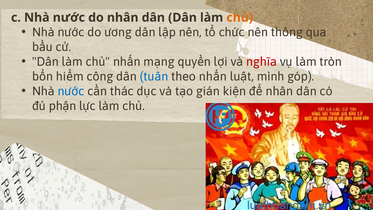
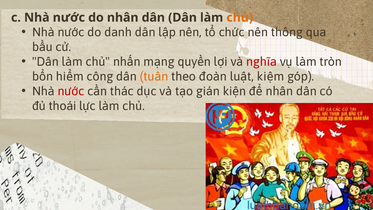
ương: ương -> danh (118, 32)
tuân colour: blue -> orange (154, 76)
theo nhấn: nhấn -> đoàn (213, 76)
mình: mình -> kiệm (271, 76)
nước colour: blue -> red (71, 91)
phận: phận -> thoái (63, 106)
